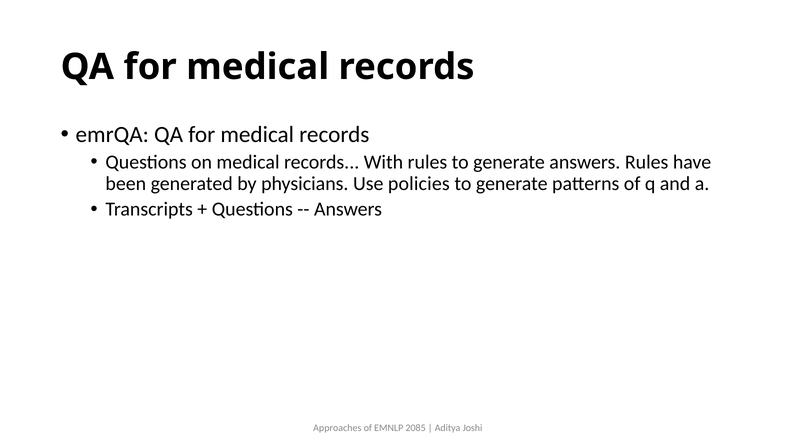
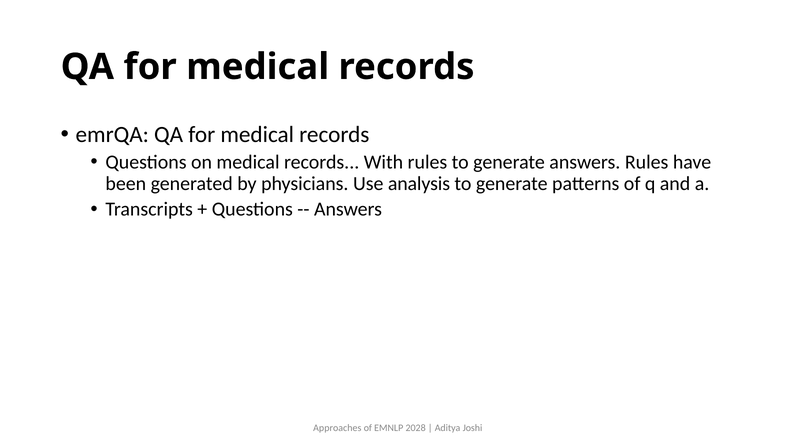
policies: policies -> analysis (419, 184)
2085: 2085 -> 2028 (416, 427)
